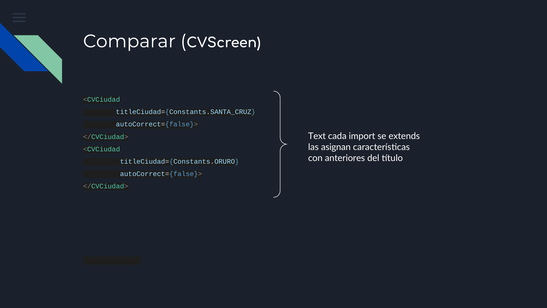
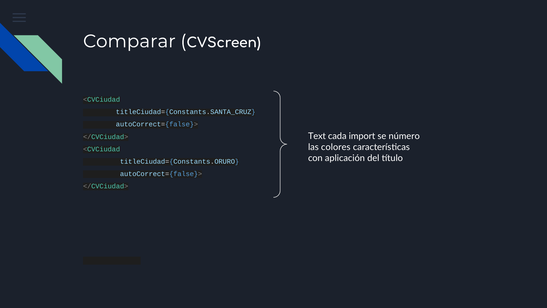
extends: extends -> número (404, 136)
asignan: asignan -> colores (336, 147)
anteriores: anteriores -> aplicación (345, 158)
